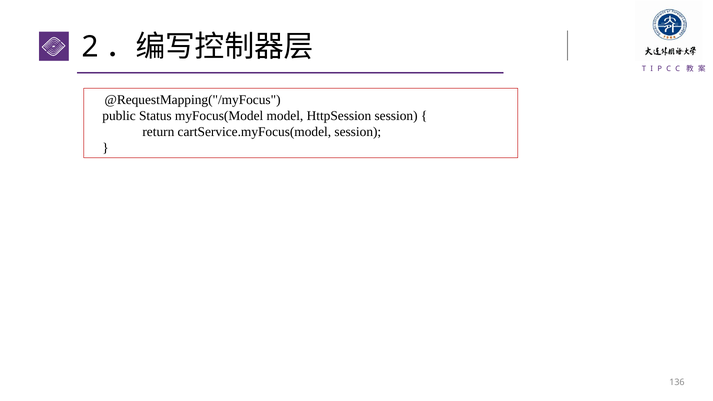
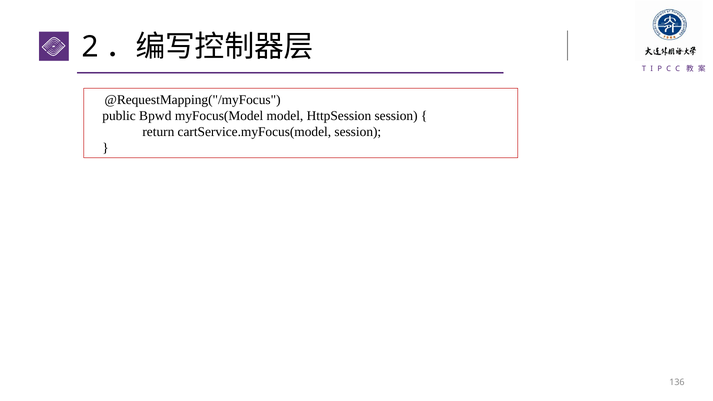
Status: Status -> Bpwd (155, 116)
